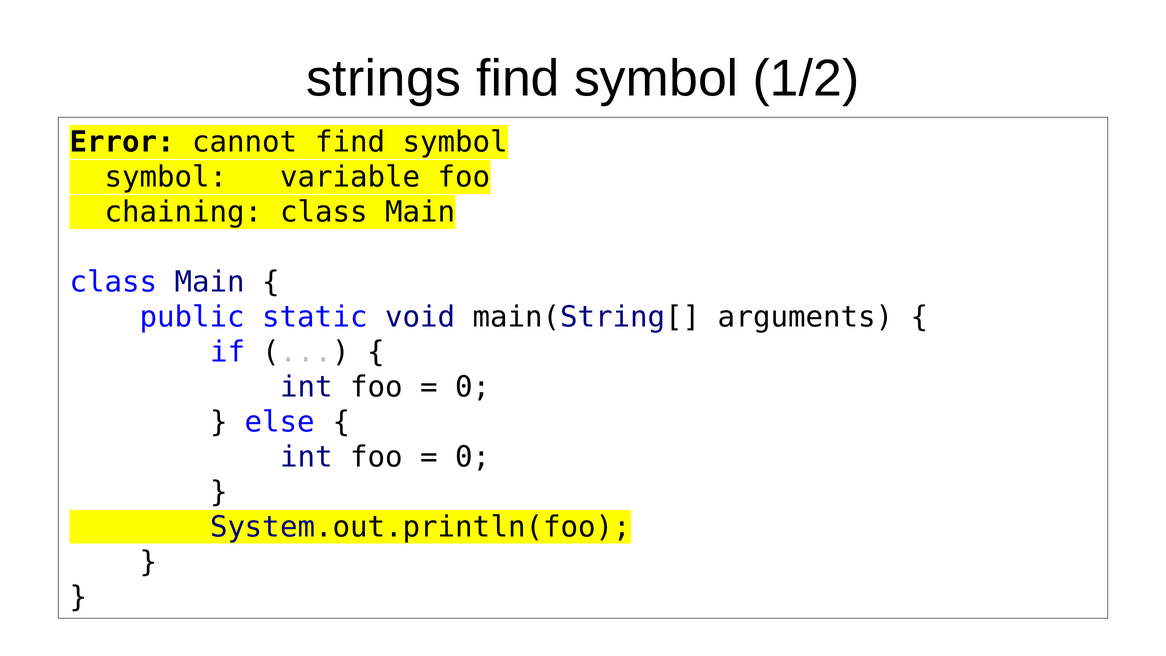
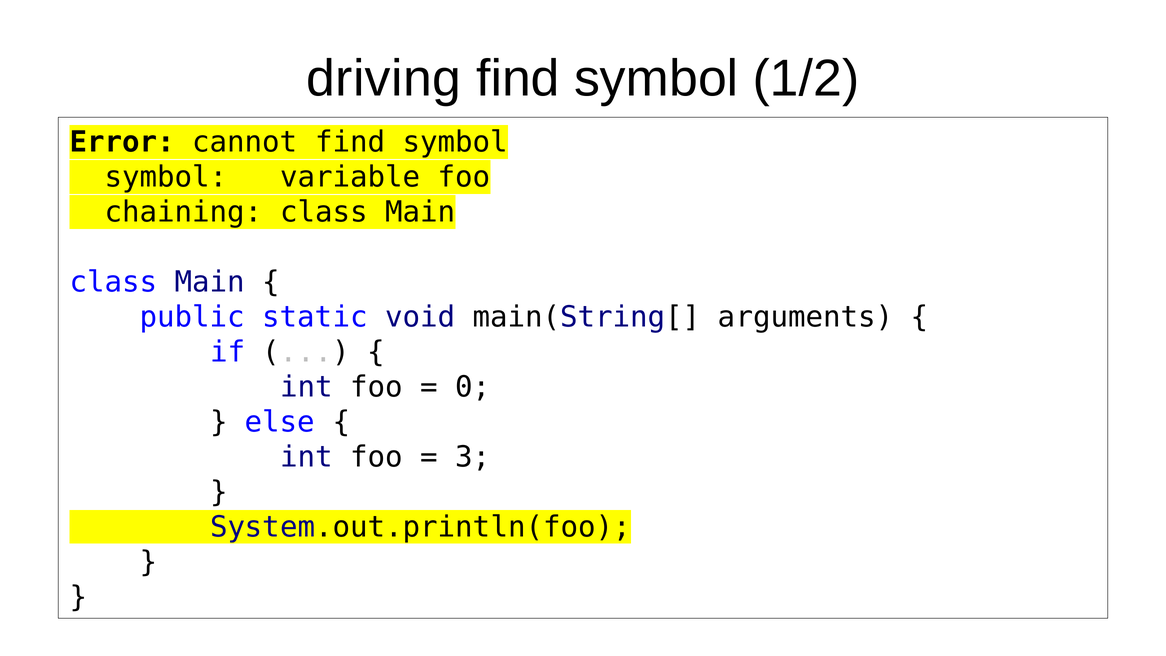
strings: strings -> driving (384, 79)
0: 0 -> 3 (473, 457)
